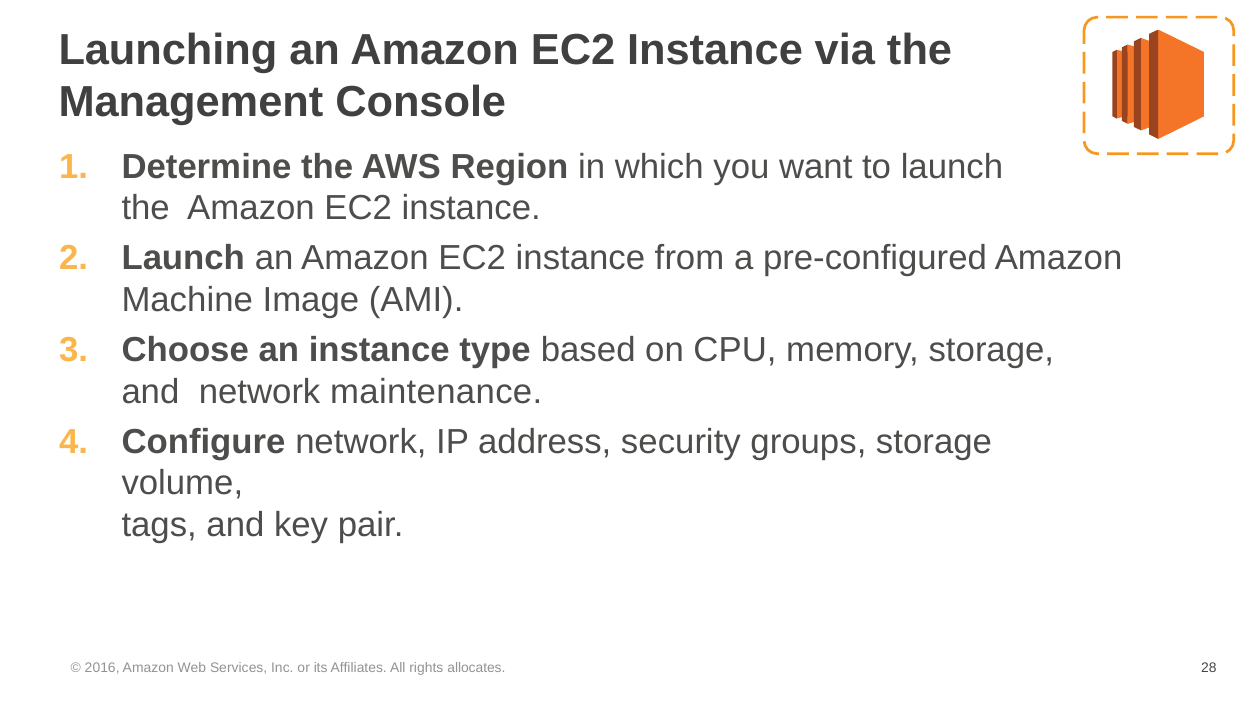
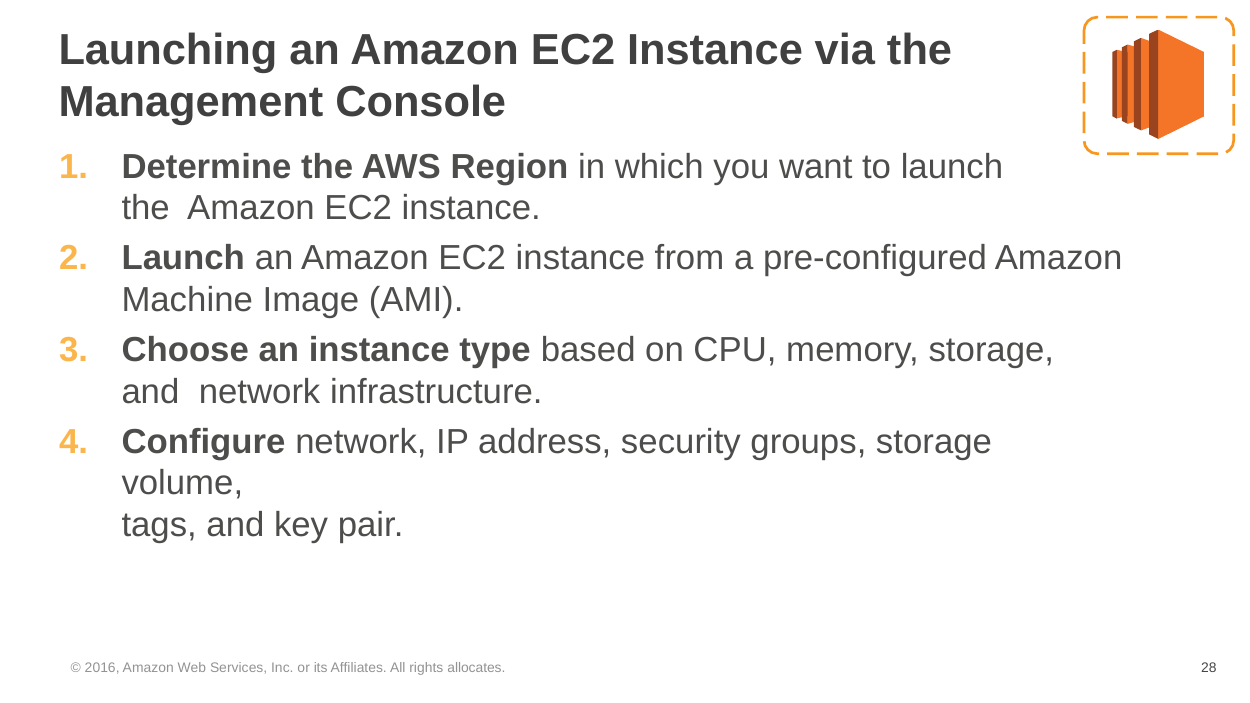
maintenance: maintenance -> infrastructure (436, 392)
